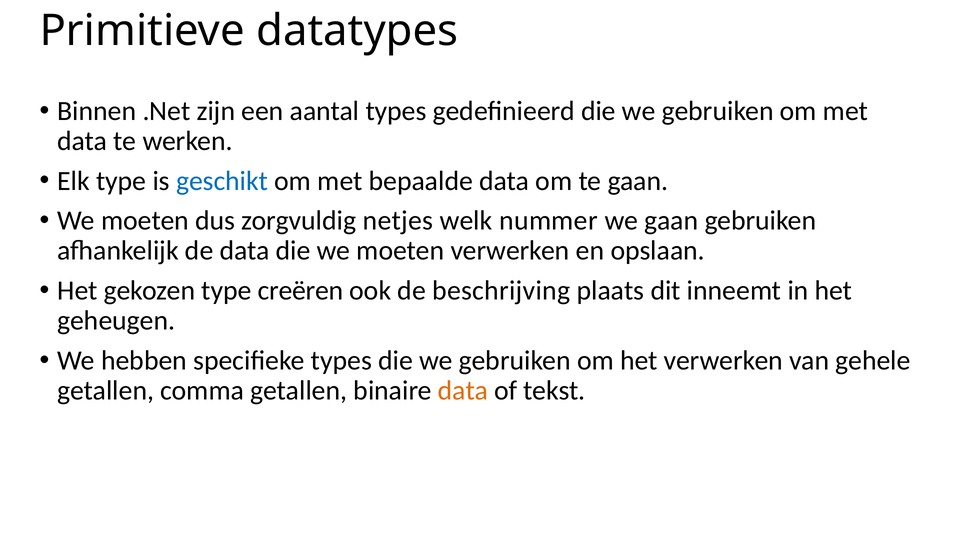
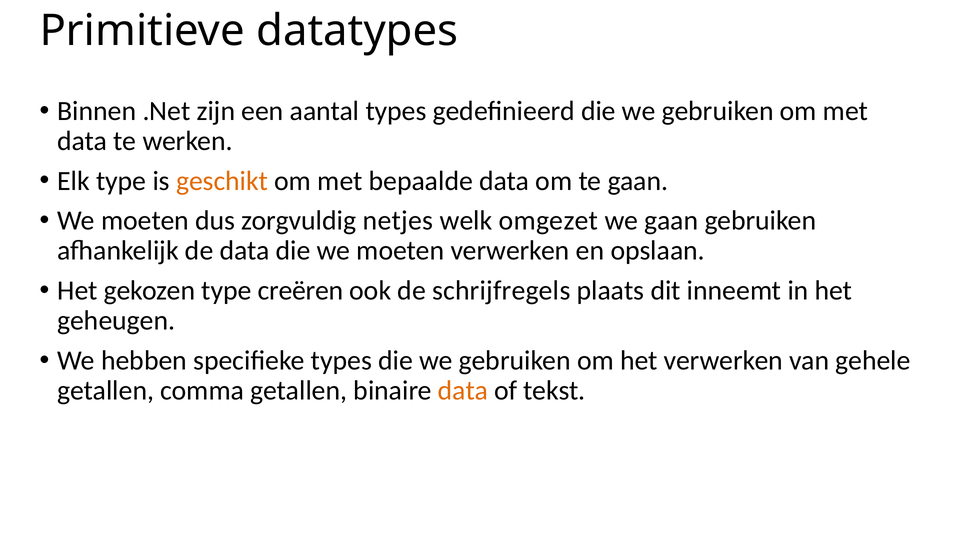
geschikt colour: blue -> orange (222, 181)
nummer: nummer -> omgezet (548, 221)
beschrijving: beschrijving -> schrijfregels (501, 291)
